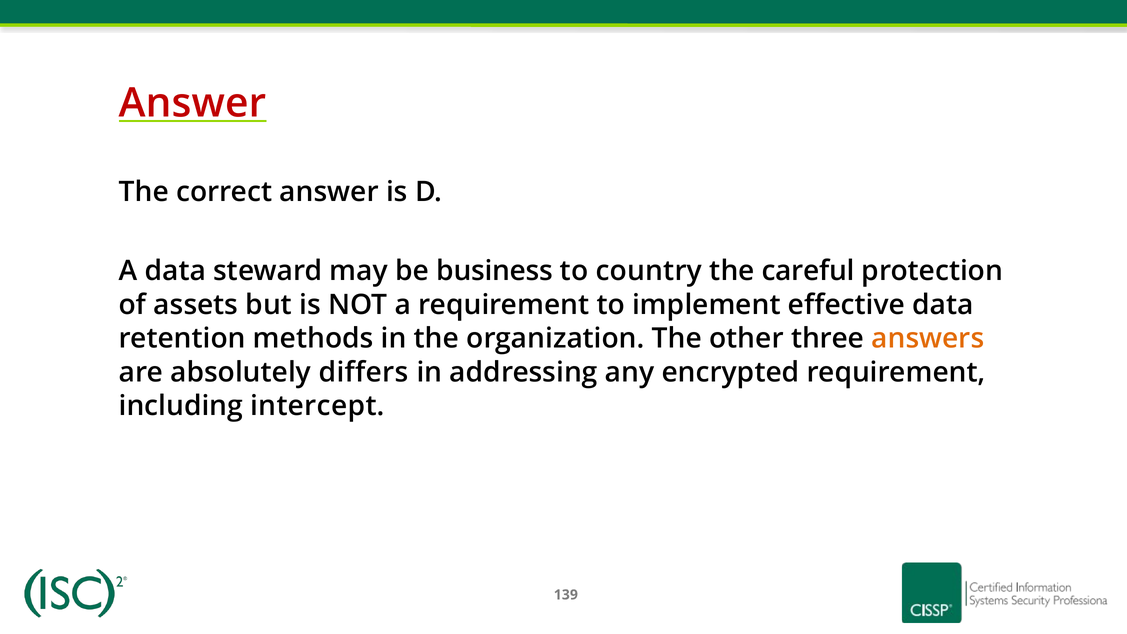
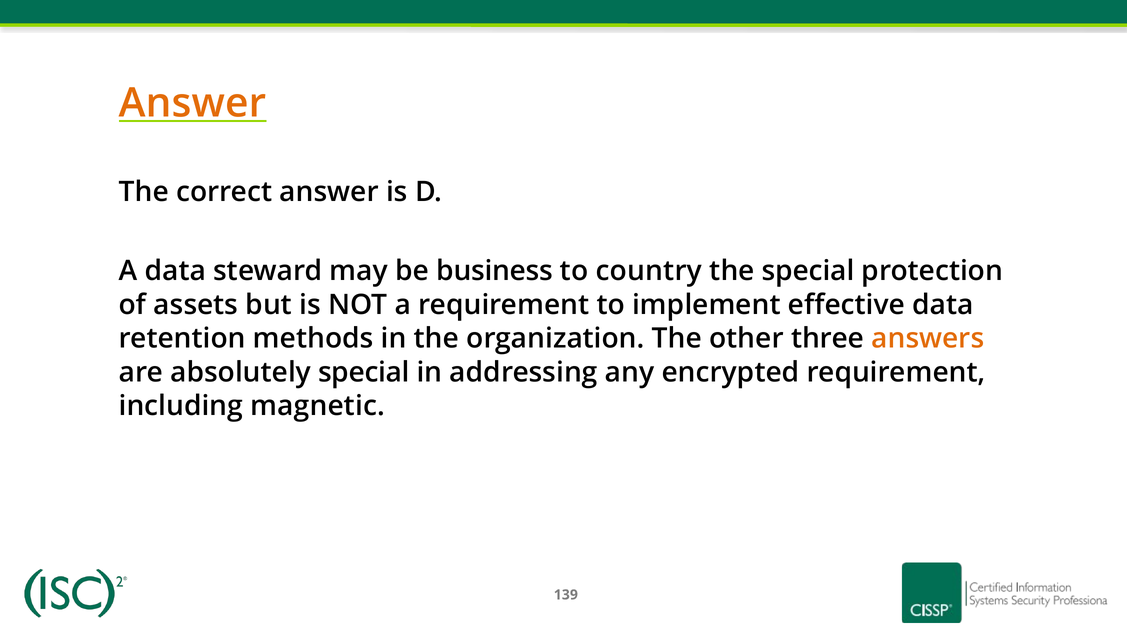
Answer colour: red -> orange (193, 103)
the careful: careful -> special (808, 271)
absolutely differs: differs -> special (364, 372)
intercept: intercept -> magnetic (318, 406)
